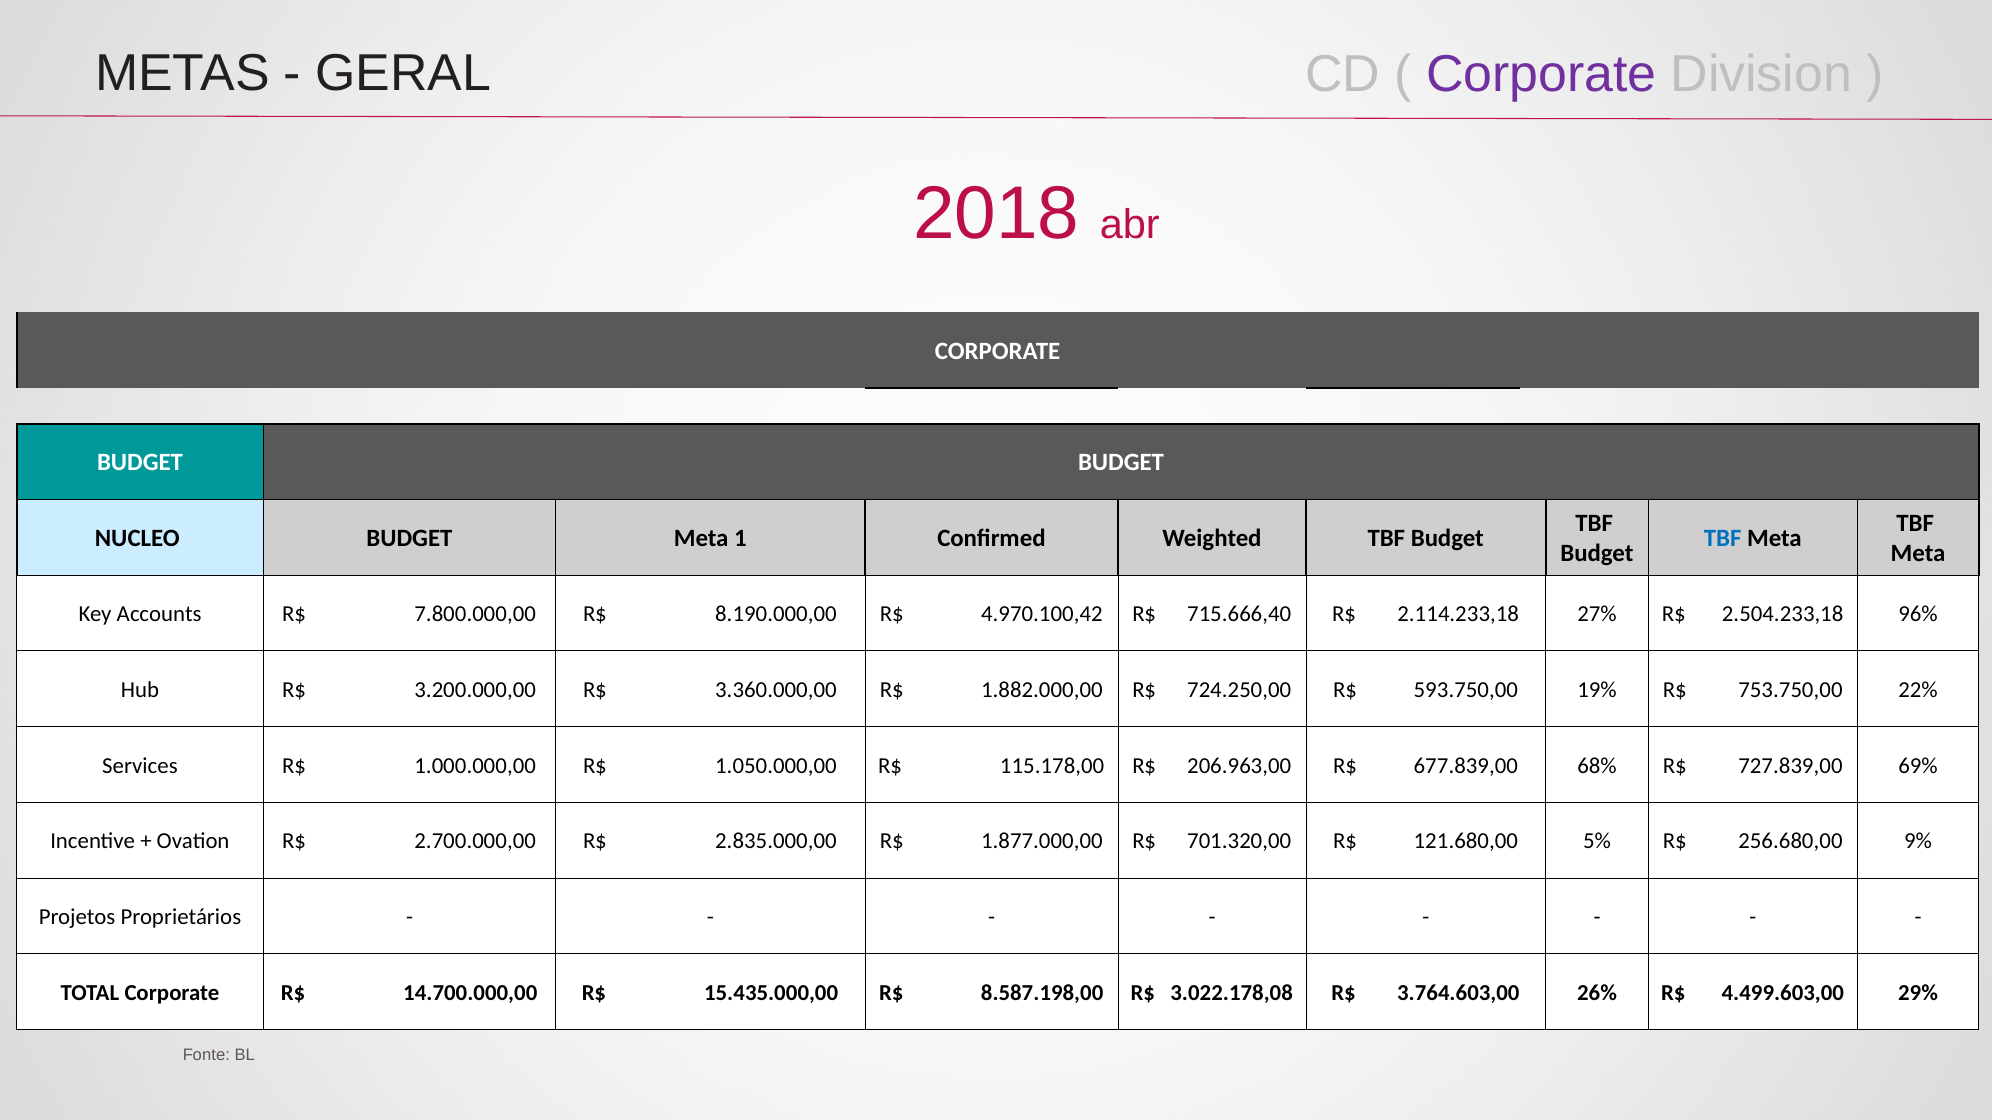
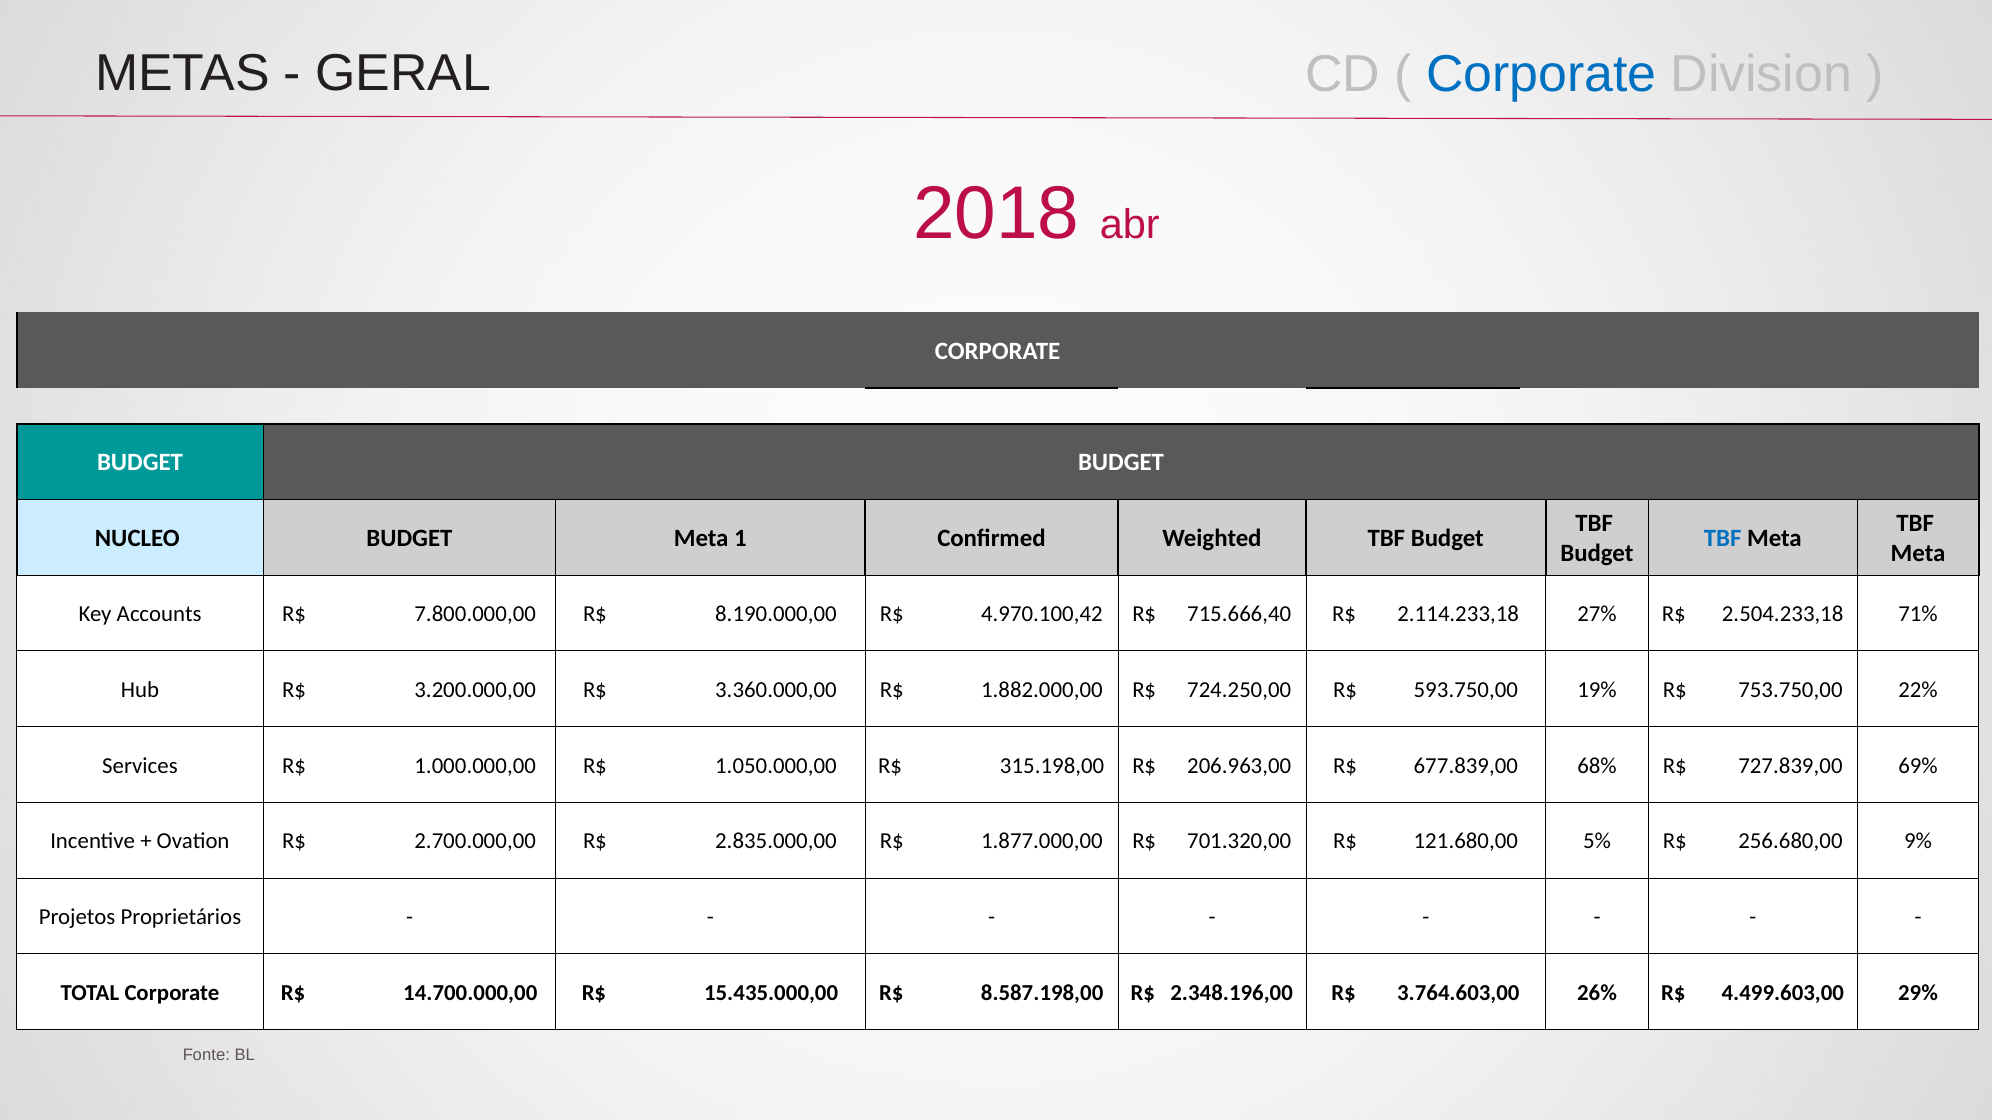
Corporate colour: purple -> blue (1541, 75)
96%: 96% -> 71% (1918, 614)
115.178,00: 115.178,00 -> 315.198,00 (1052, 766)
3.022.178,08: 3.022.178,08 -> 2.348.196,00 (1232, 993)
